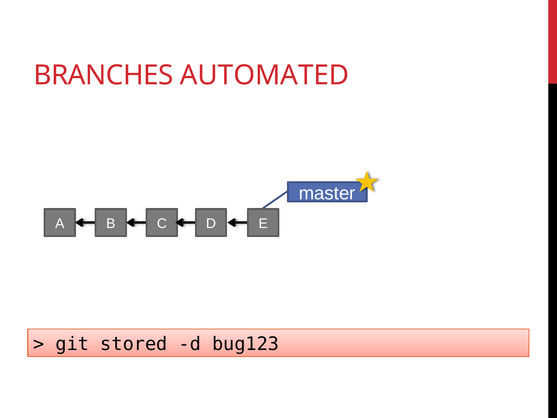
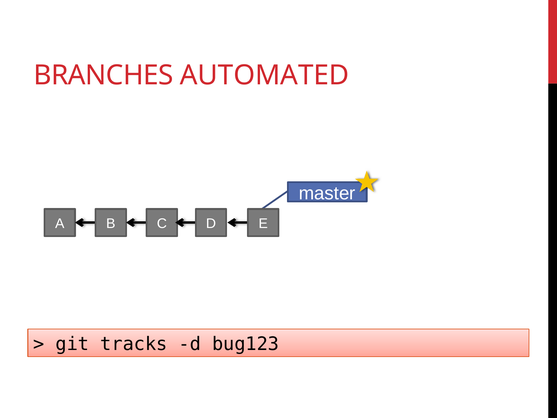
stored: stored -> tracks (134, 344)
